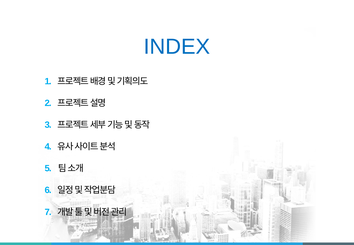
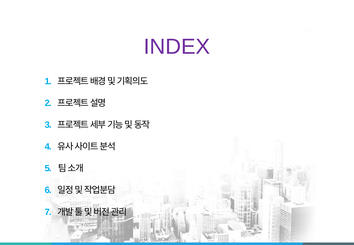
INDEX colour: blue -> purple (177, 47)
